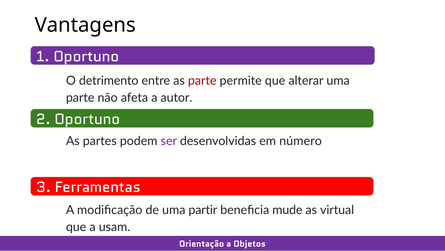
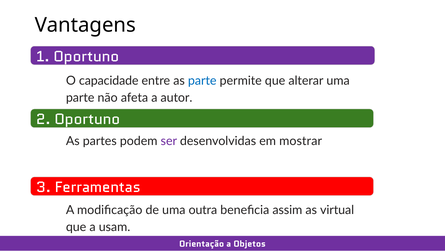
detrimento: detrimento -> capacidade (109, 81)
parte colour: red -> blue (202, 81)
número: número -> mostrar (301, 141)
partir: partir -> outra (203, 210)
mude: mude -> assim (287, 210)
